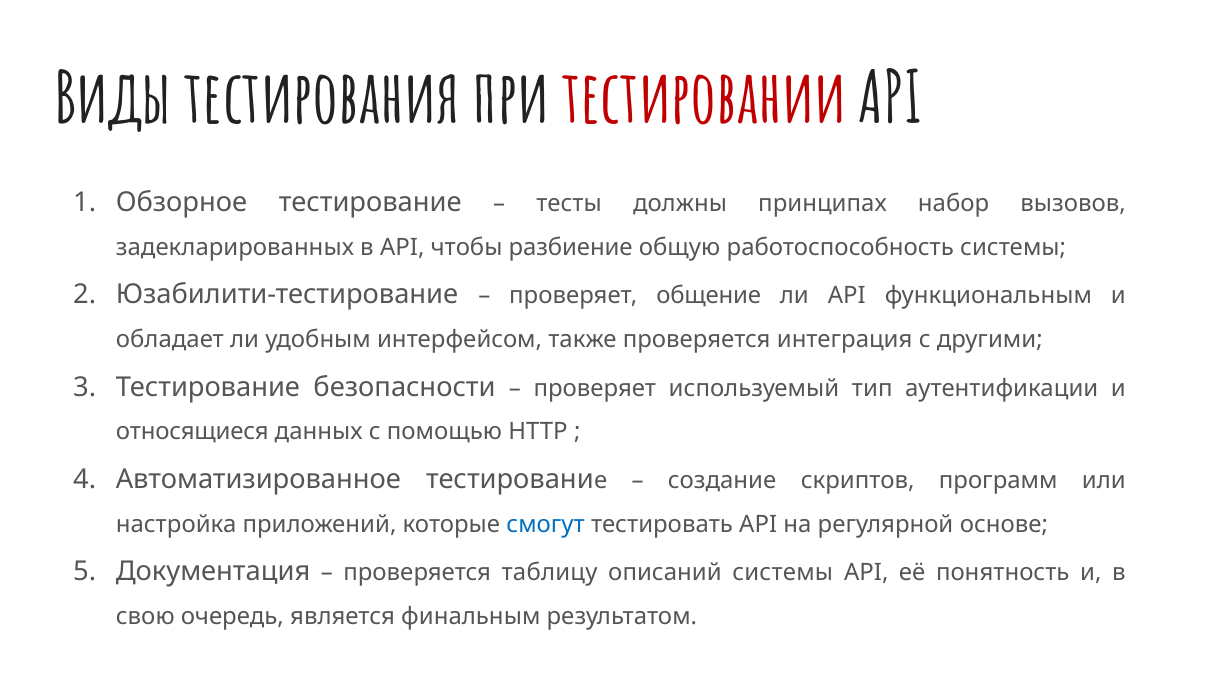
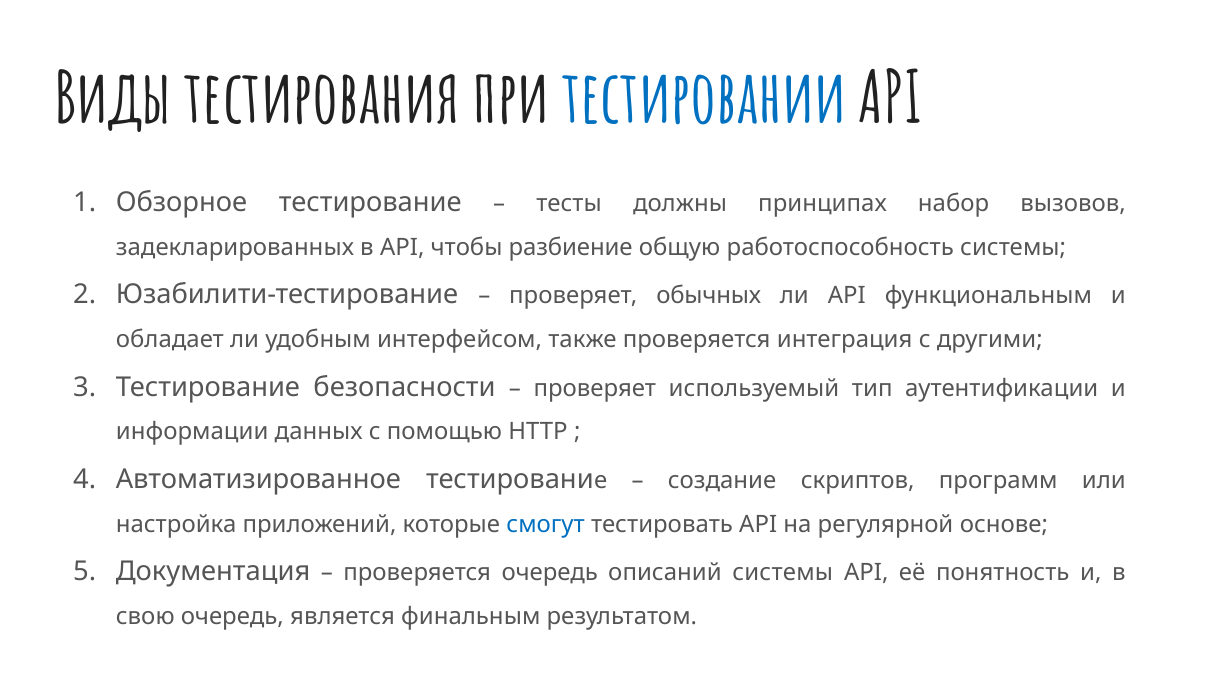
тестировании colour: red -> blue (704, 100)
общение: общение -> обычных (709, 296)
относящиеся: относящиеся -> информации (192, 432)
проверяется таблицу: таблицу -> очередь (550, 573)
